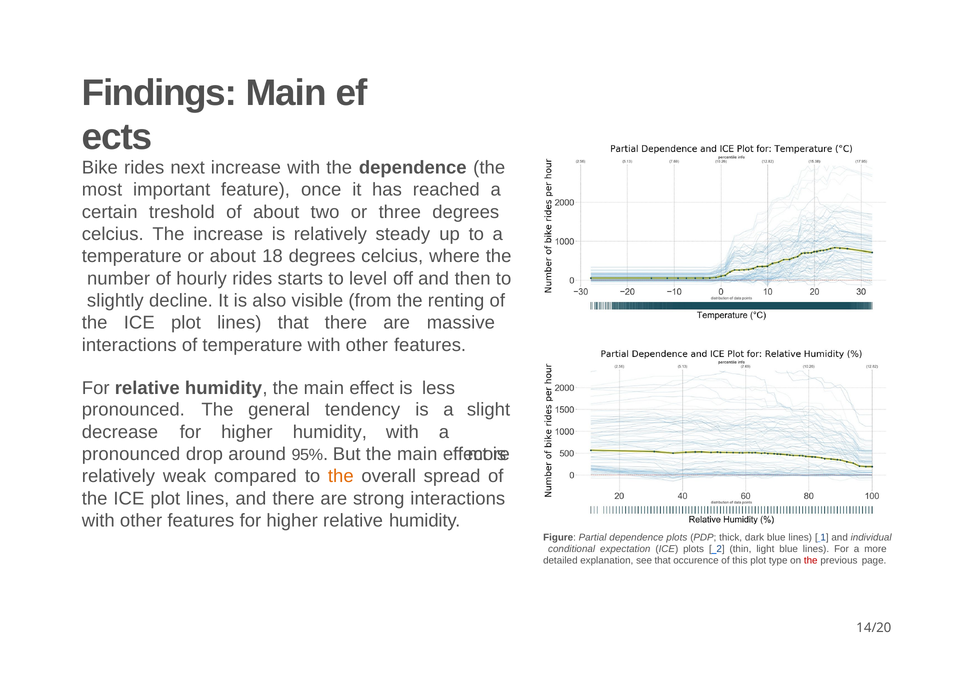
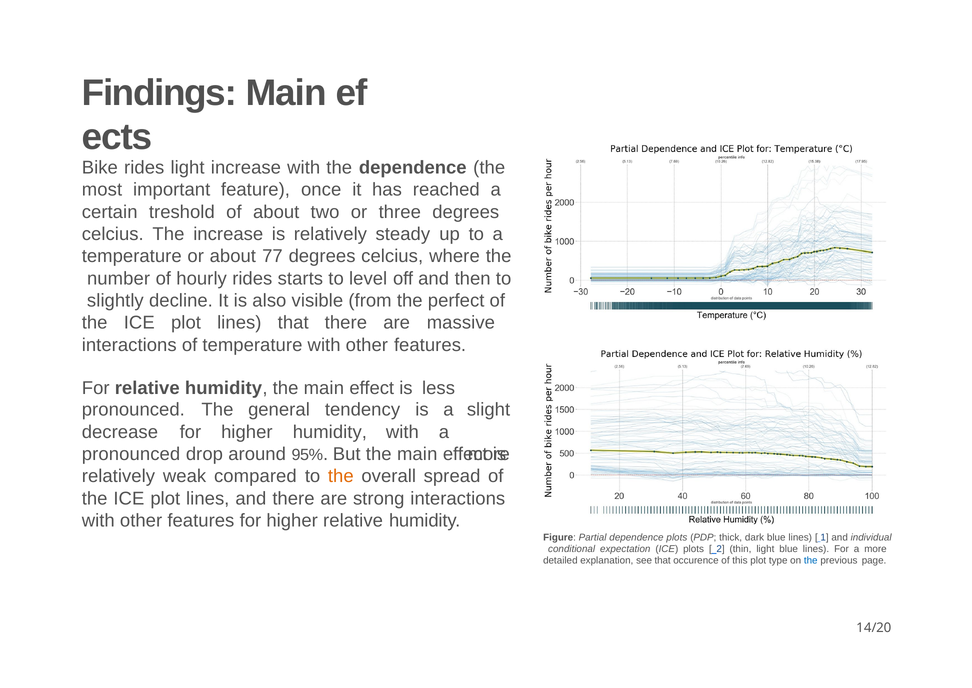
rides next: next -> light (188, 167)
18: 18 -> 77 (272, 256)
renting: renting -> perfect (456, 301)
the colour: red -> blue (811, 560)
